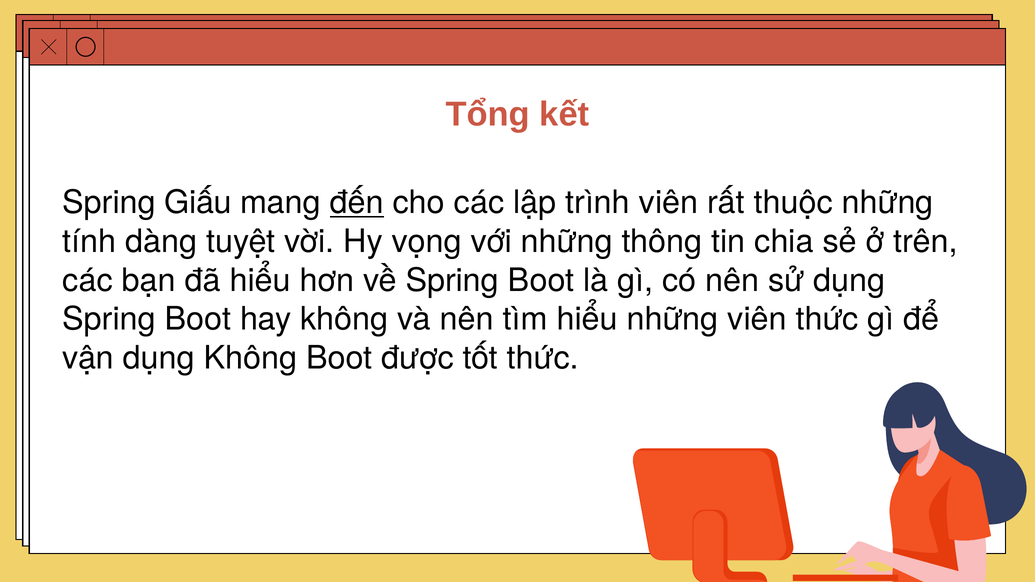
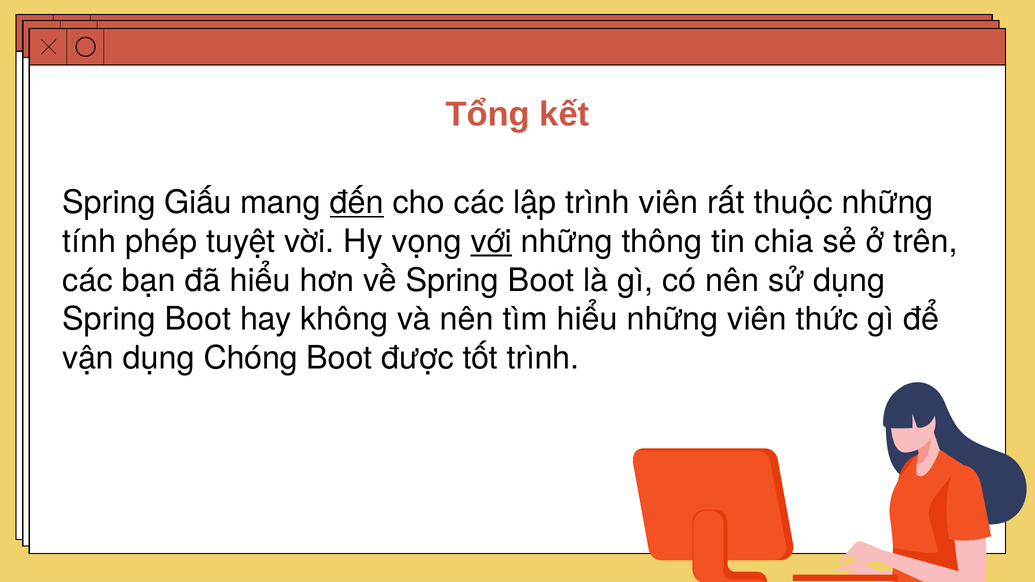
dàng: dàng -> phép (161, 242)
với underline: none -> present (491, 242)
dụng Không: Không -> Chóng (251, 358)
tốt thức: thức -> trình (543, 358)
